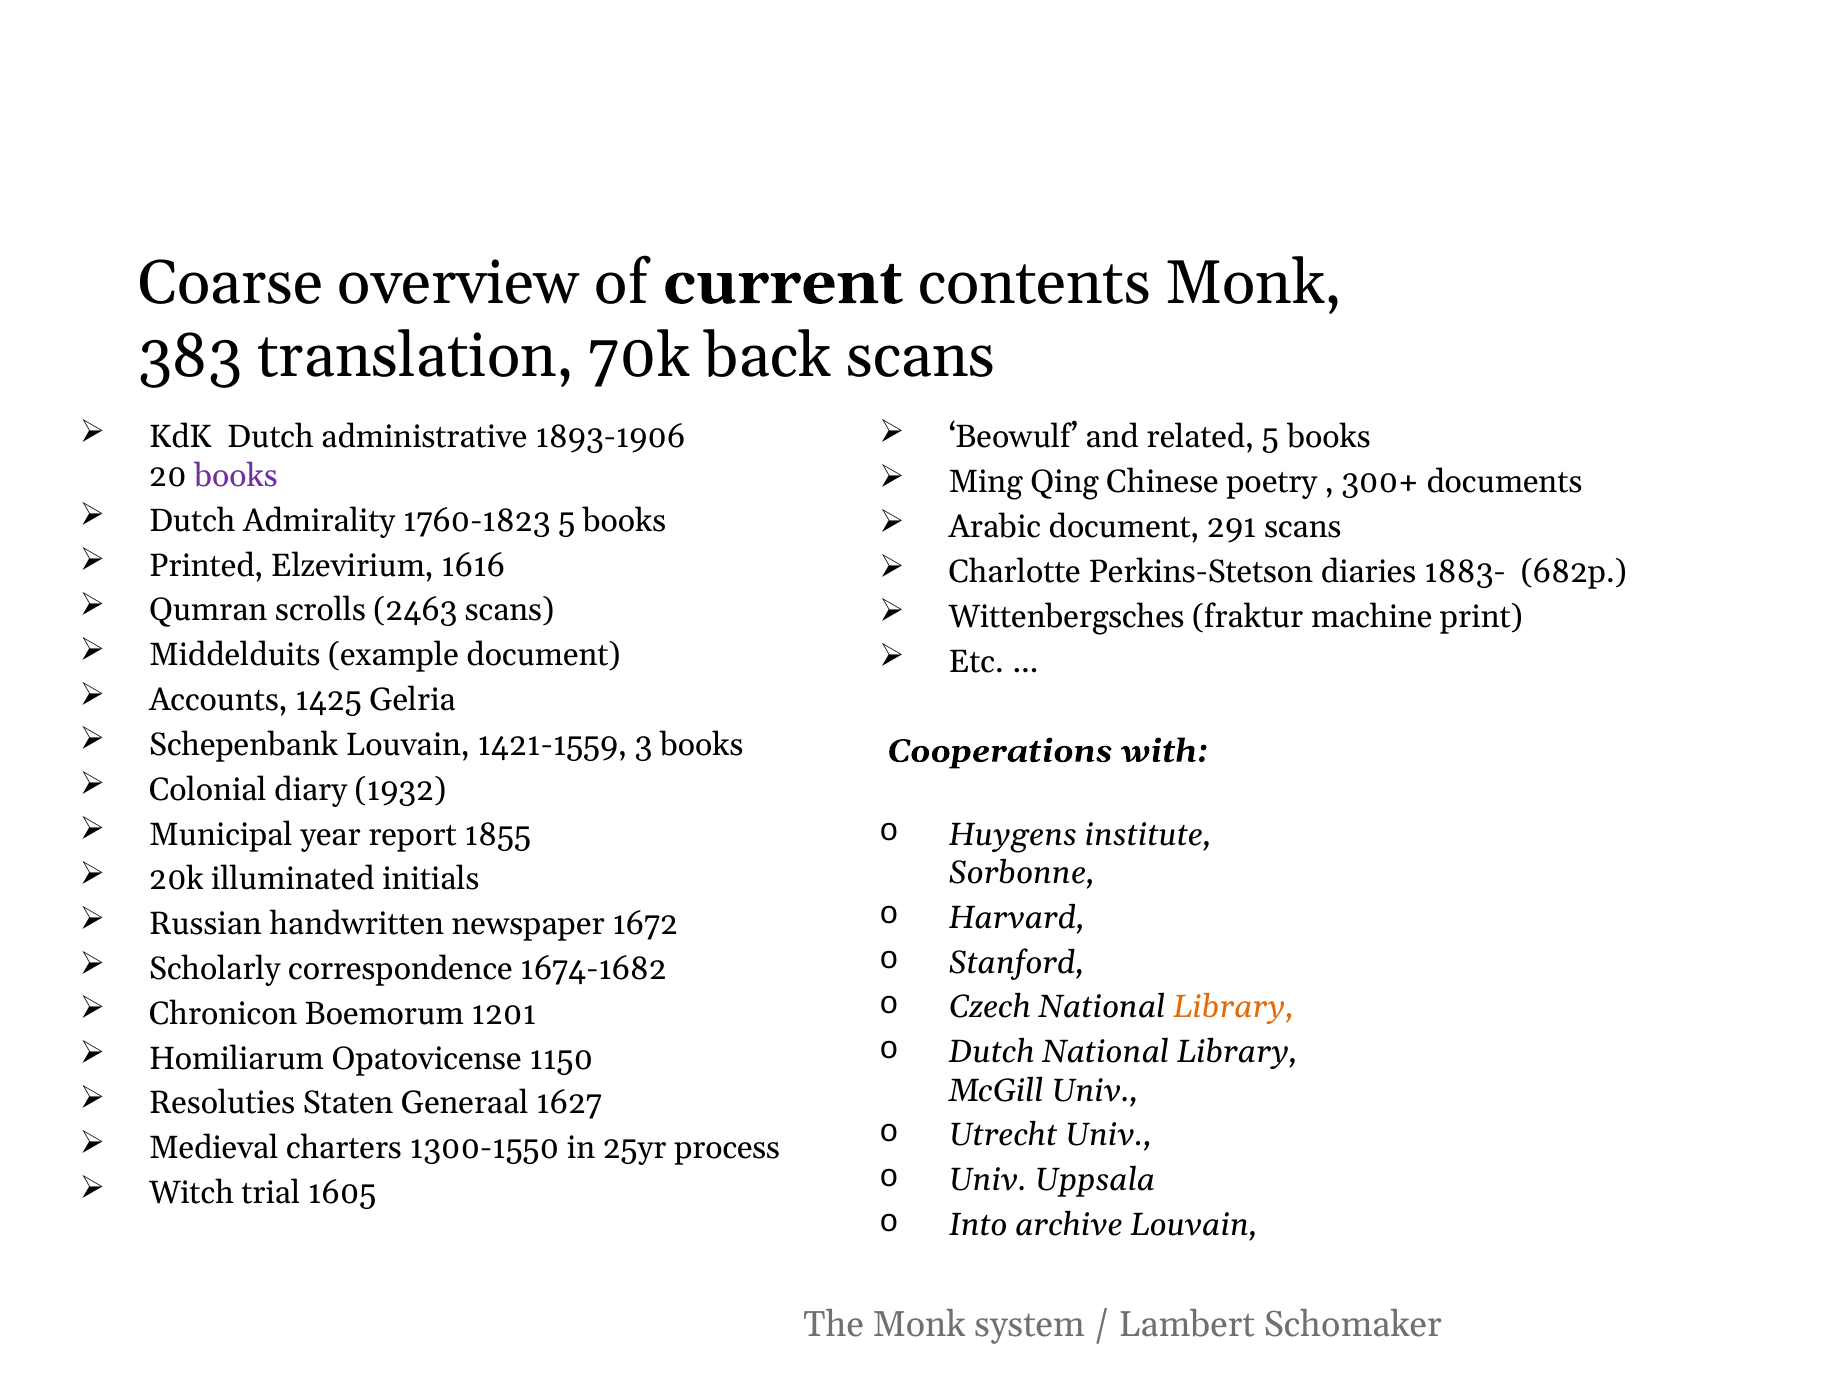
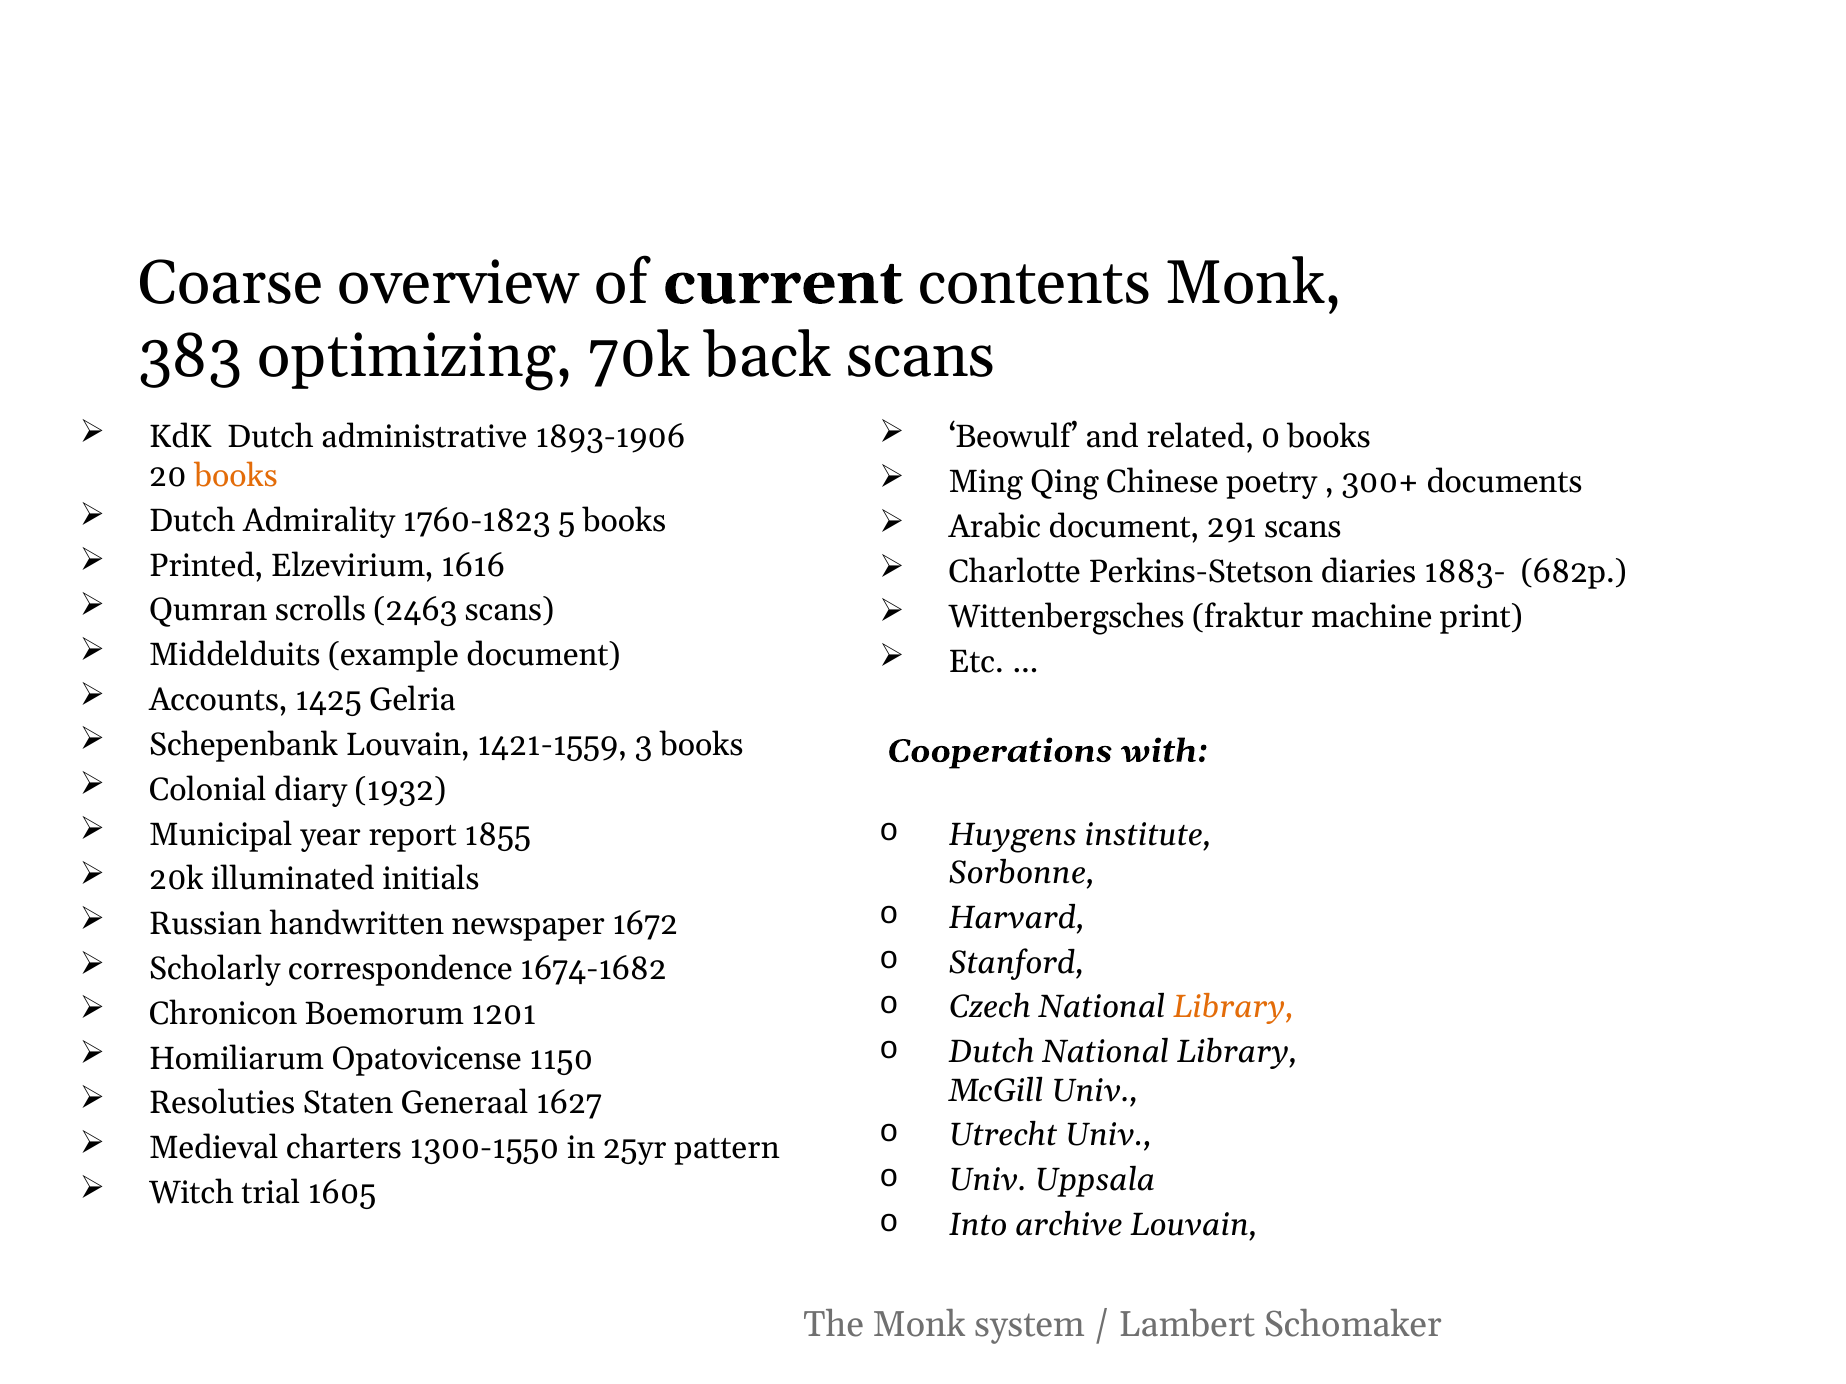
translation: translation -> optimizing (415, 357)
related 5: 5 -> 0 (1271, 438)
books colour: purple -> orange (236, 476)
process: process -> pattern (727, 1149)
